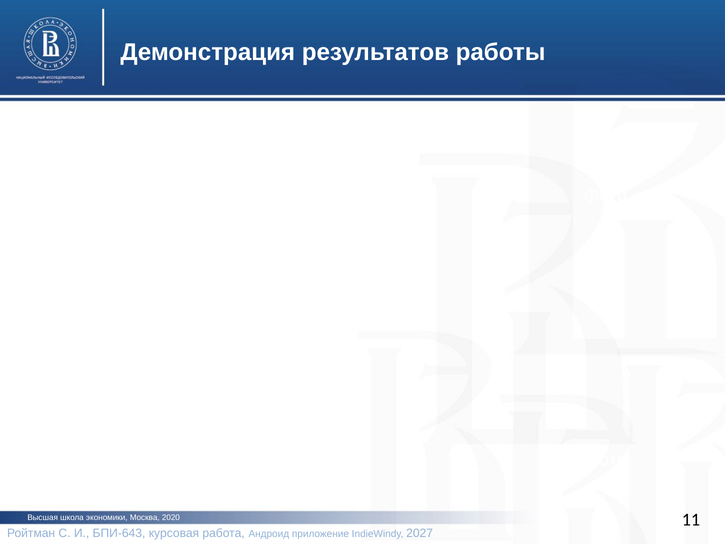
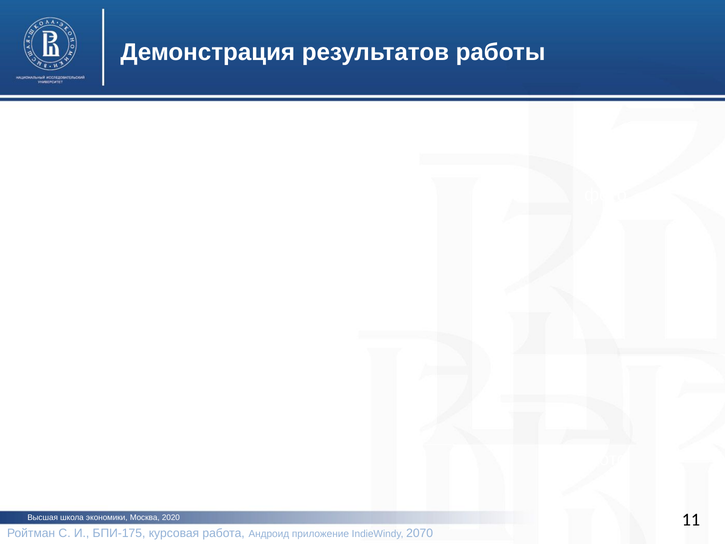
БПИ-643: БПИ-643 -> БПИ-175 (119, 533)
2027: 2027 -> 2070 (420, 533)
